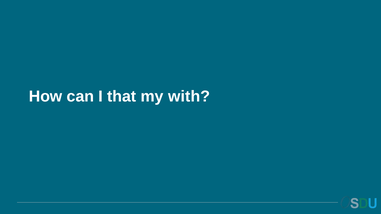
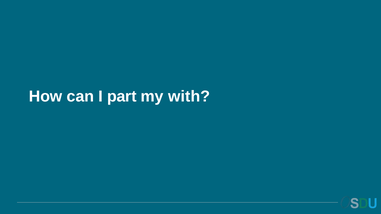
that: that -> part (122, 97)
